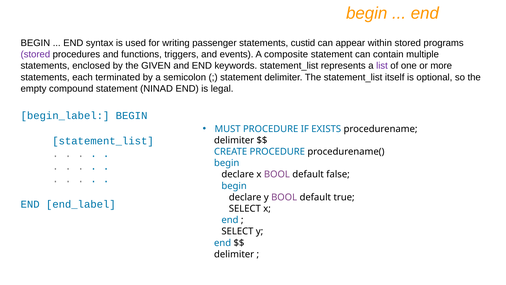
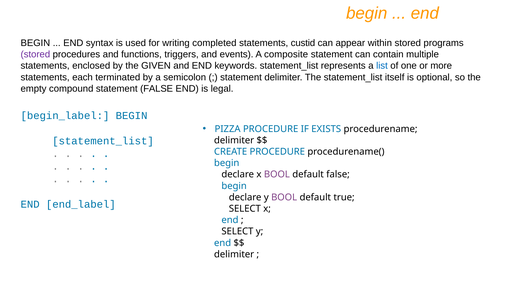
passenger: passenger -> completed (214, 43)
list colour: purple -> blue (382, 66)
statement NINAD: NINAD -> FALSE (157, 89)
MUST: MUST -> PIZZA (228, 129)
